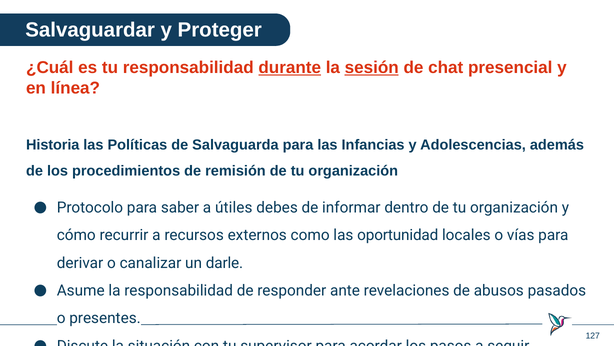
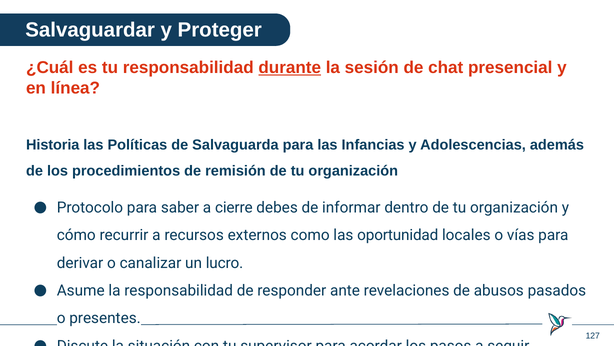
sesión underline: present -> none (372, 68)
útiles: útiles -> cierre (234, 207)
darle: darle -> lucro (224, 263)
